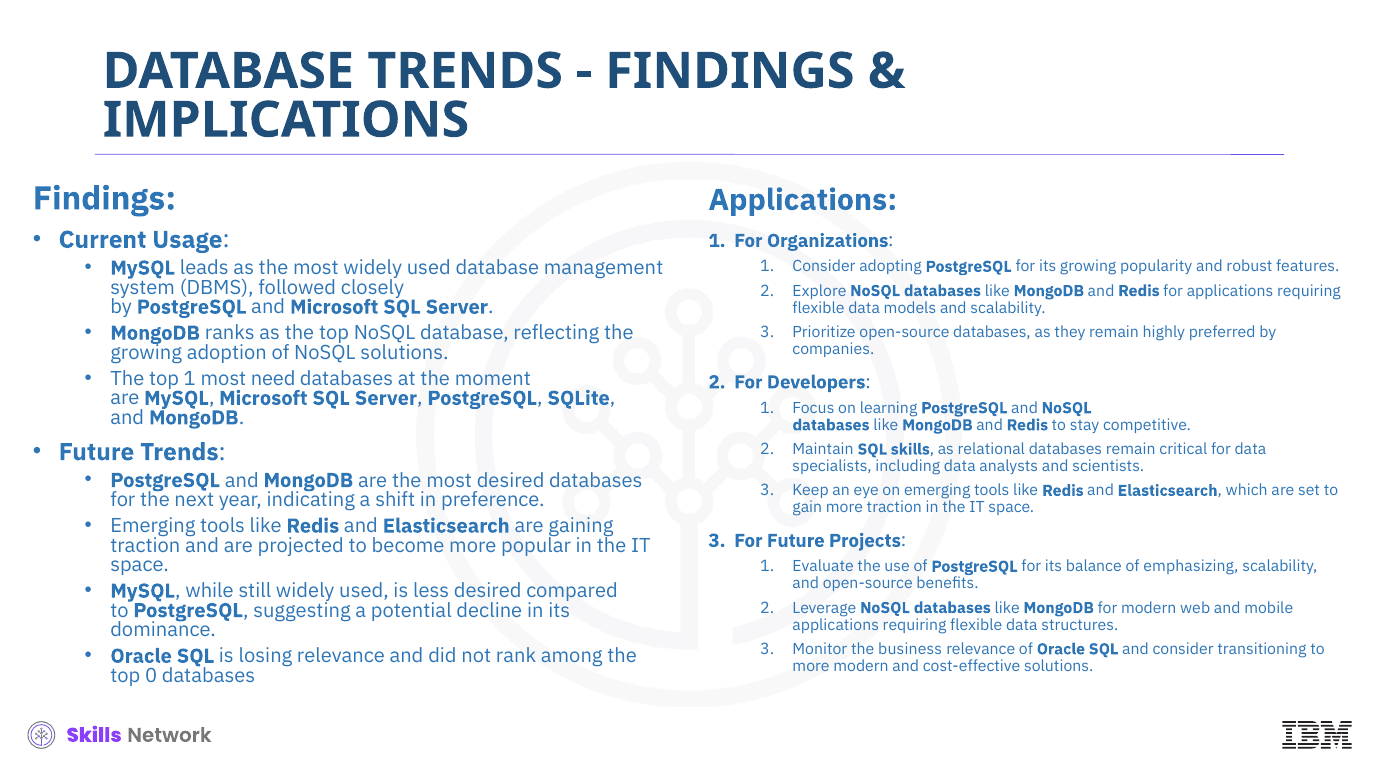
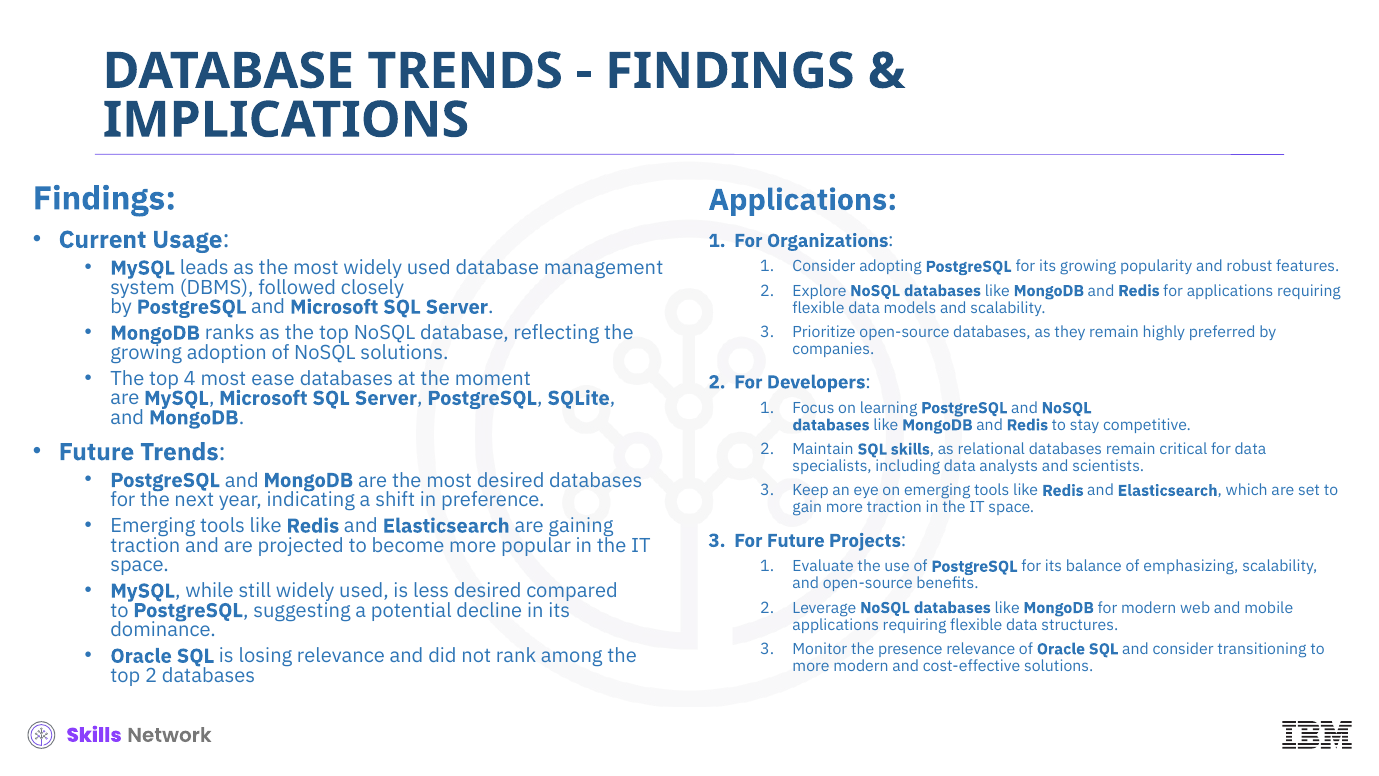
top 1: 1 -> 4 (190, 378)
need: need -> ease (273, 378)
business: business -> presence (910, 649)
top 0: 0 -> 2 (151, 675)
